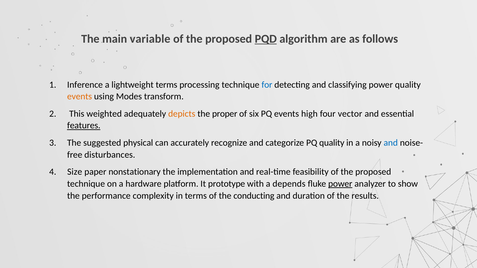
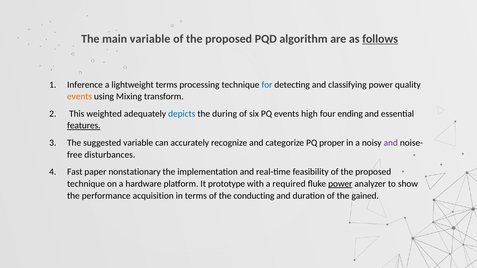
PQD underline: present -> none (266, 39)
follows underline: none -> present (380, 39)
Modes: Modes -> Mixing (129, 97)
depicts colour: orange -> blue (182, 114)
proper: proper -> during (225, 114)
vector: vector -> ending (350, 114)
suggested physical: physical -> variable (138, 143)
PQ quality: quality -> proper (332, 143)
and colour: blue -> purple (391, 143)
Size: Size -> Fast (75, 172)
depends: depends -> required (289, 184)
complexity: complexity -> acquisition (153, 196)
results: results -> gained (365, 196)
